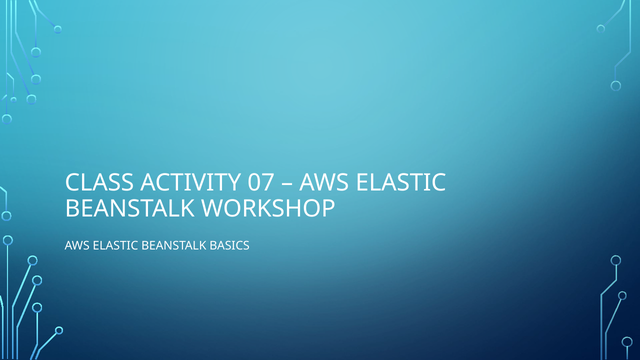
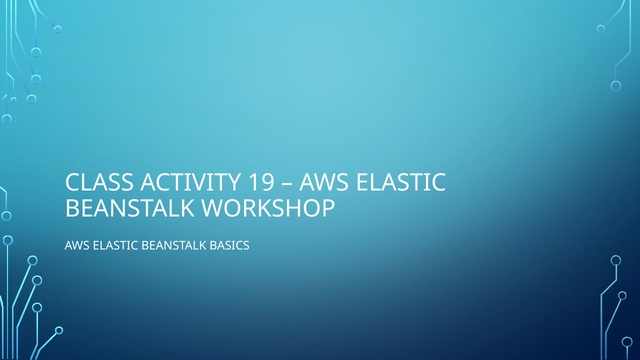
07: 07 -> 19 (261, 183)
